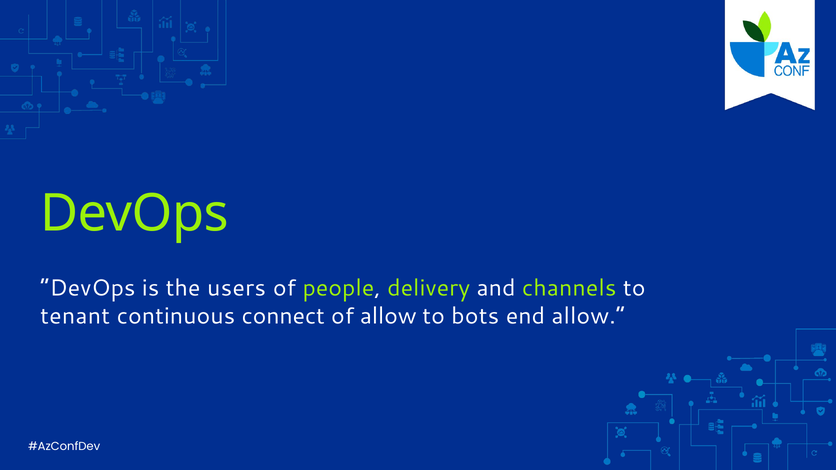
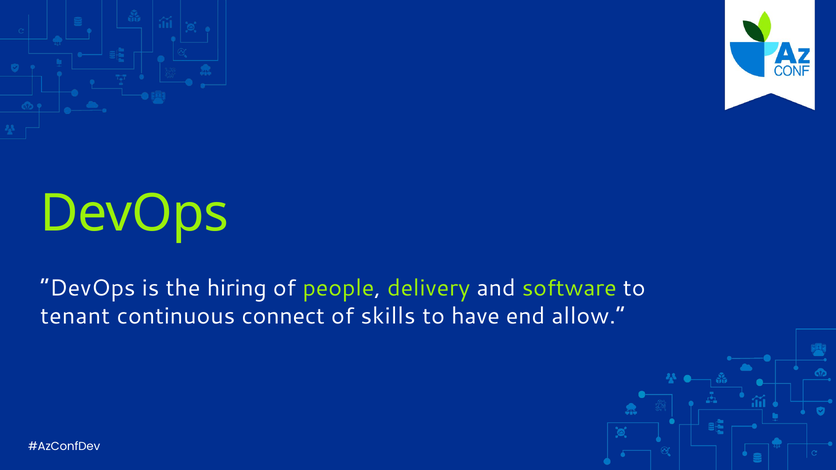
users: users -> hiring (237, 288)
channels: channels -> software (569, 288)
of allow: allow -> skills (388, 316)
bots: bots -> have (475, 316)
